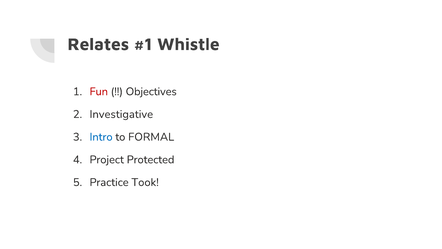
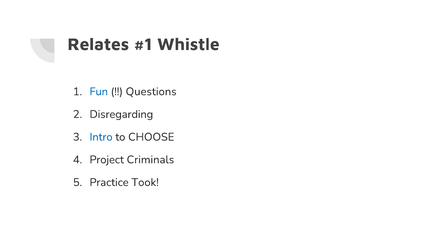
Fun colour: red -> blue (99, 91)
Objectives: Objectives -> Questions (151, 91)
Investigative: Investigative -> Disregarding (121, 114)
FORMAL: FORMAL -> CHOOSE (151, 137)
Protected: Protected -> Criminals (150, 159)
